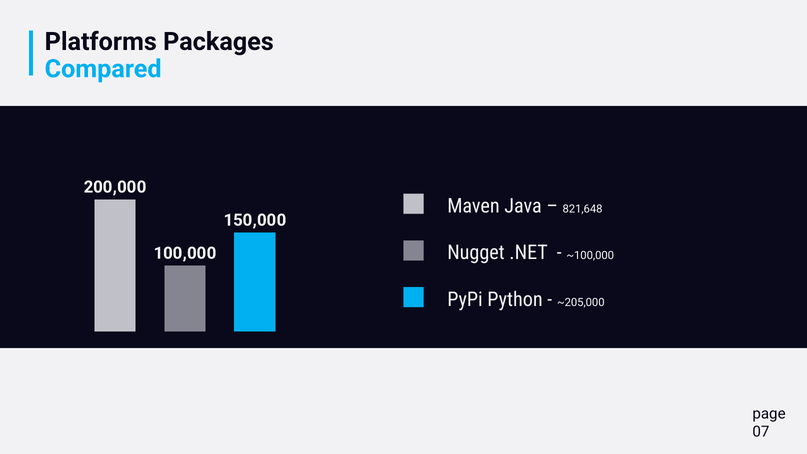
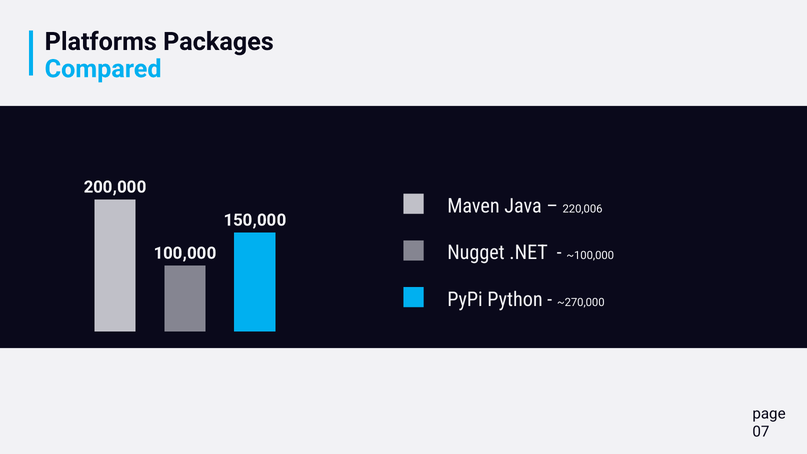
821,648: 821,648 -> 220,006 (583, 209)
~205,000: ~205,000 -> ~270,000 (581, 302)
